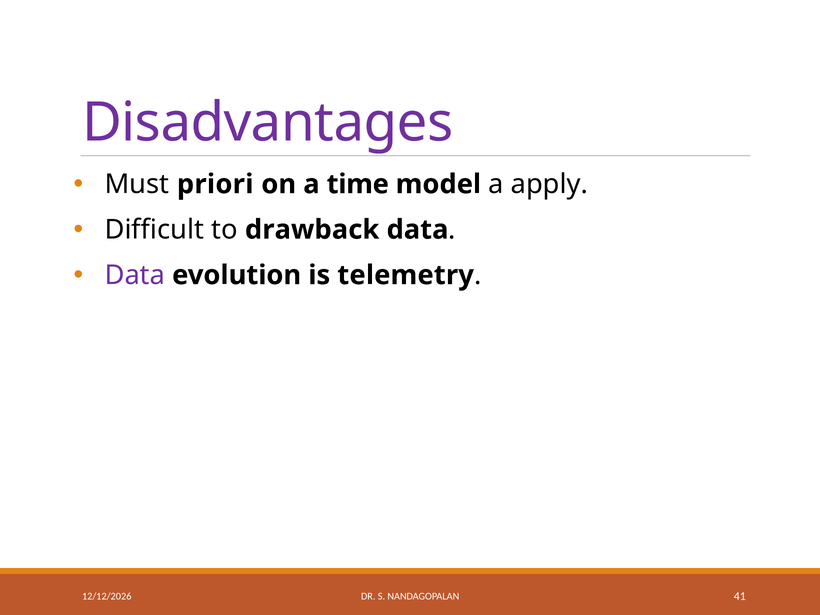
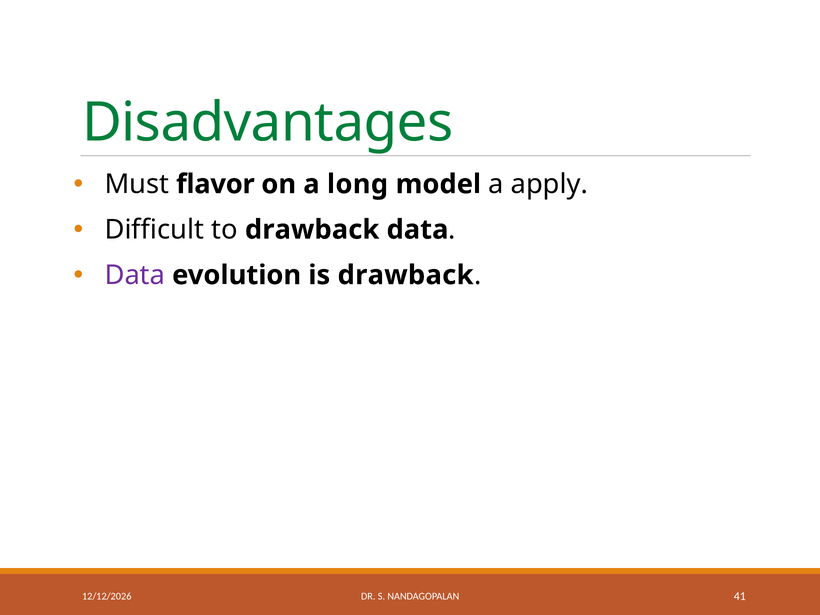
Disadvantages colour: purple -> green (268, 122)
priori: priori -> flavor (215, 184)
time: time -> long (358, 184)
is telemetry: telemetry -> drawback (406, 275)
